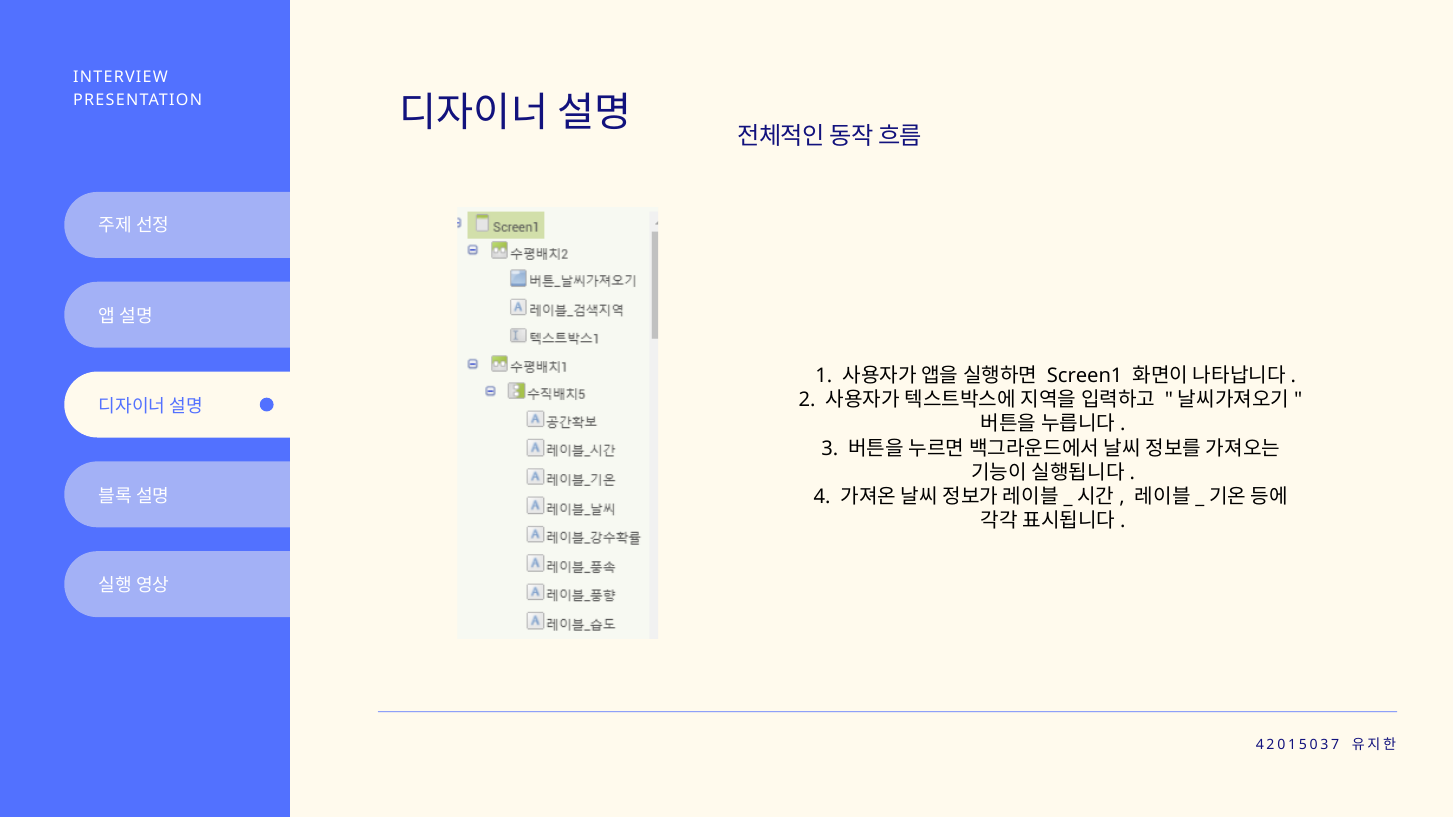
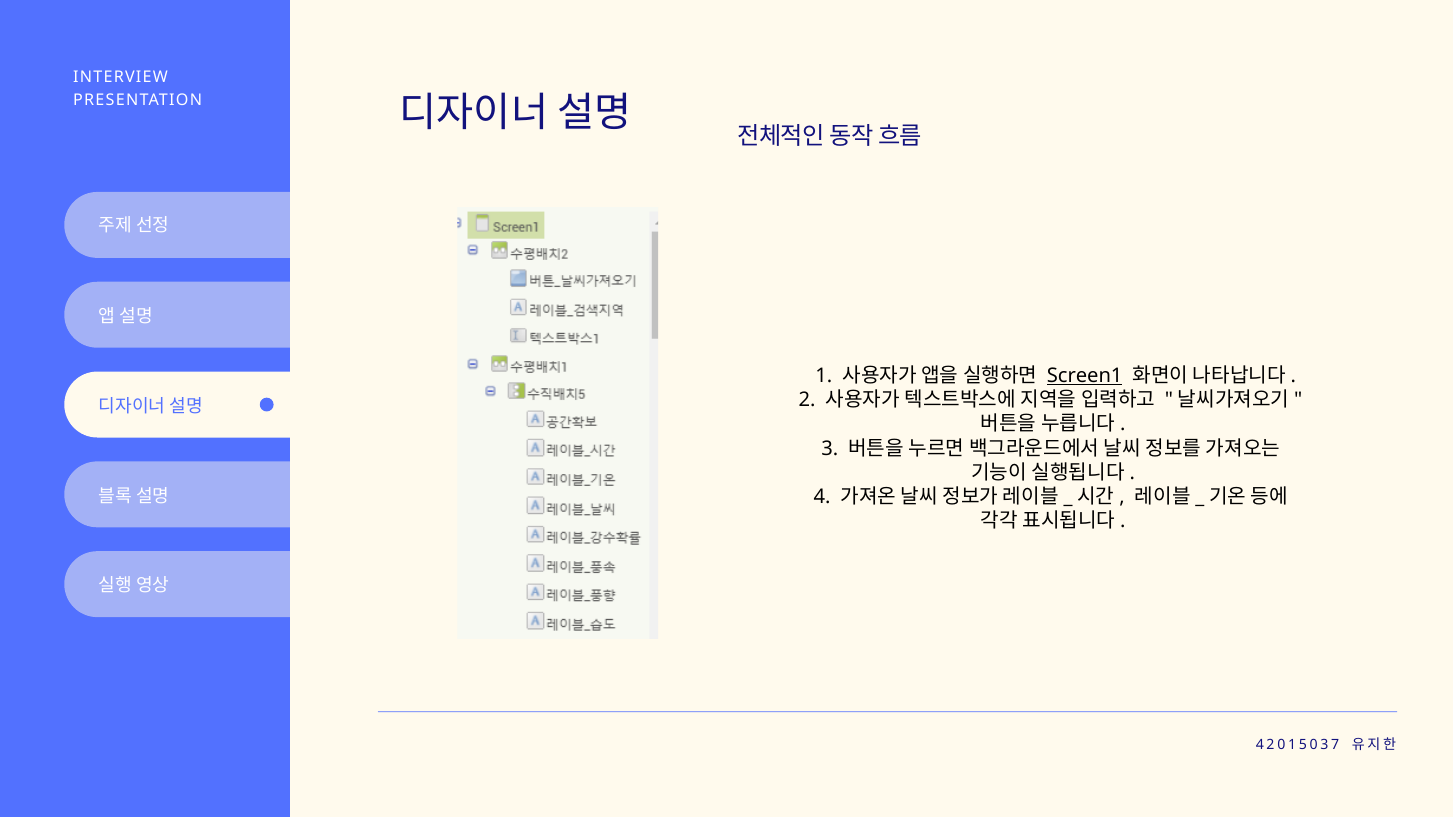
Screen1 underline: none -> present (1085, 376)
